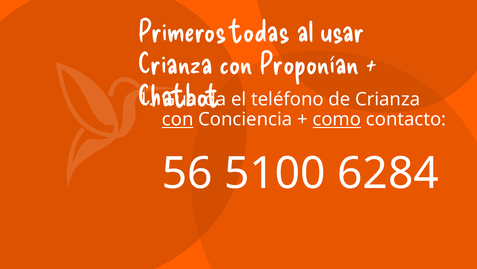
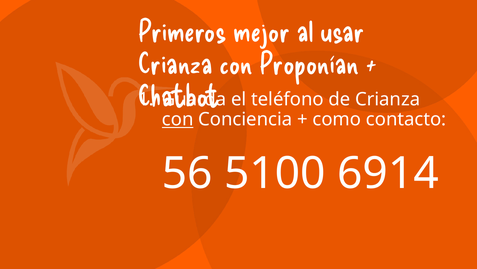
todas: todas -> mejor (262, 32)
como underline: present -> none (337, 119)
6284: 6284 -> 6914 (388, 173)
